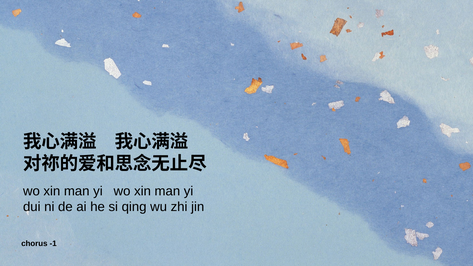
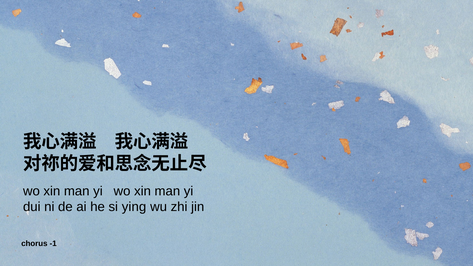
qing: qing -> ying (134, 207)
